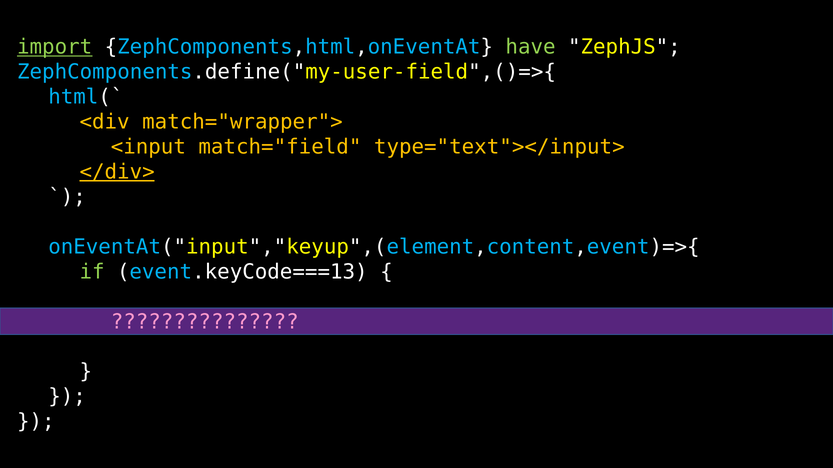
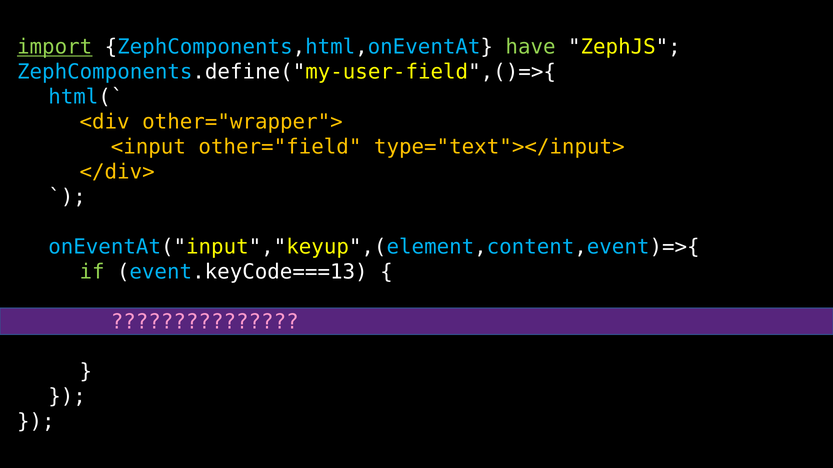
match="wrapper">: match="wrapper"> -> other="wrapper"> (242, 122)
match="field: match="field -> other="field (280, 147)
</div> underline: present -> none (117, 172)
